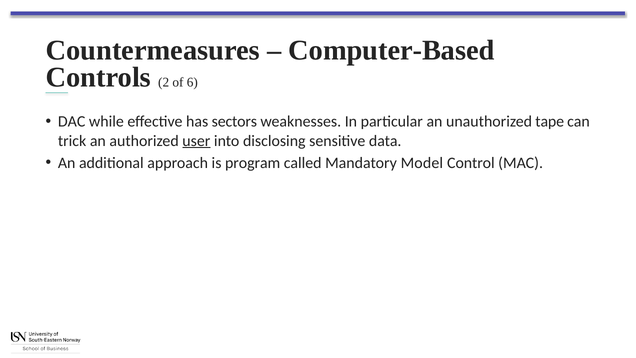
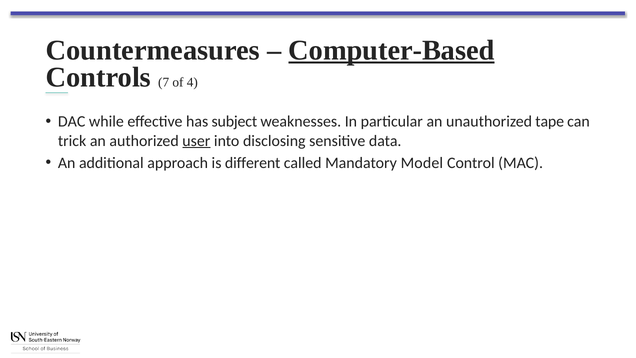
Computer-Based underline: none -> present (391, 50)
2: 2 -> 7 (164, 83)
6: 6 -> 4 (192, 83)
sectors: sectors -> subject (234, 122)
program: program -> different (253, 163)
